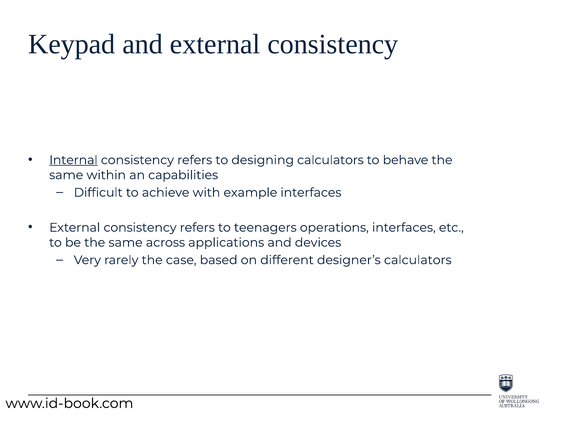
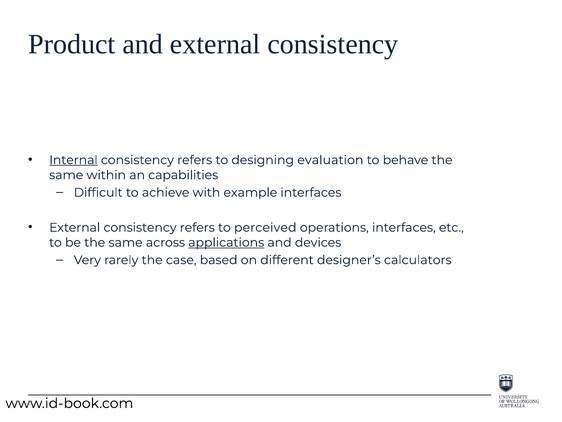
Keypad: Keypad -> Product (72, 44)
designing calculators: calculators -> evaluation (330, 160)
teenagers: teenagers -> perceived (265, 227)
applications underline: none -> present (226, 242)
